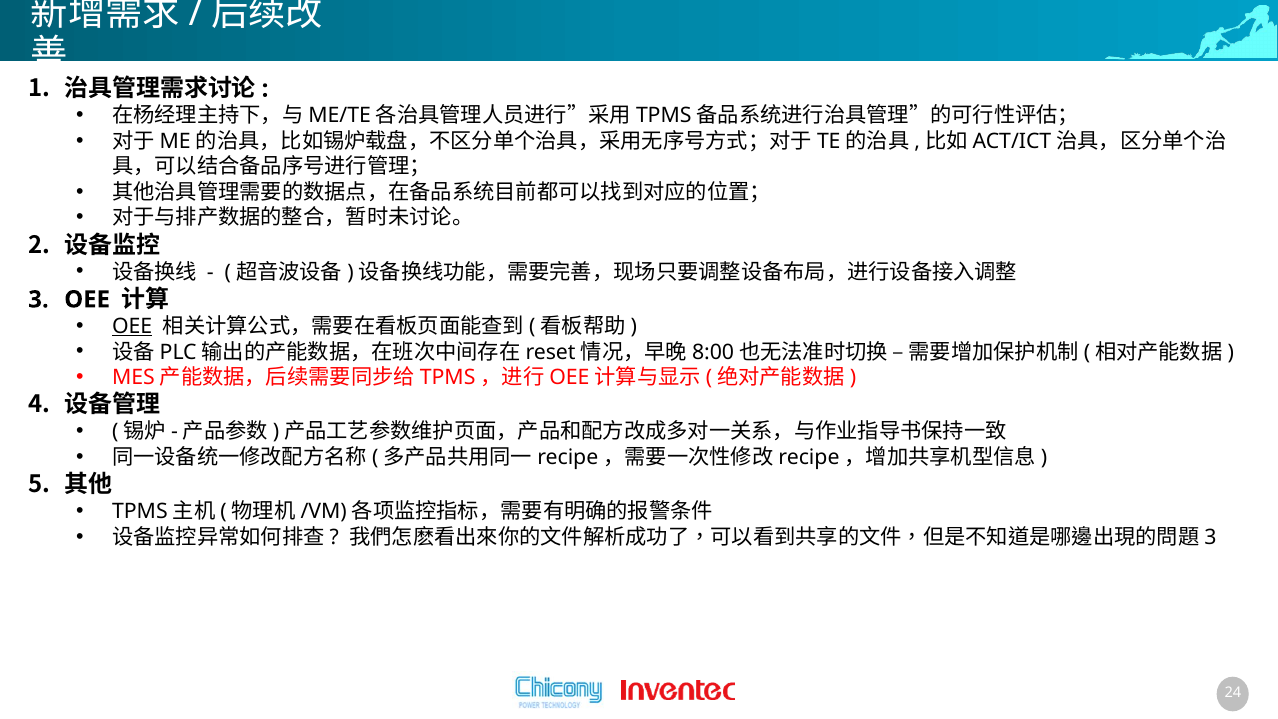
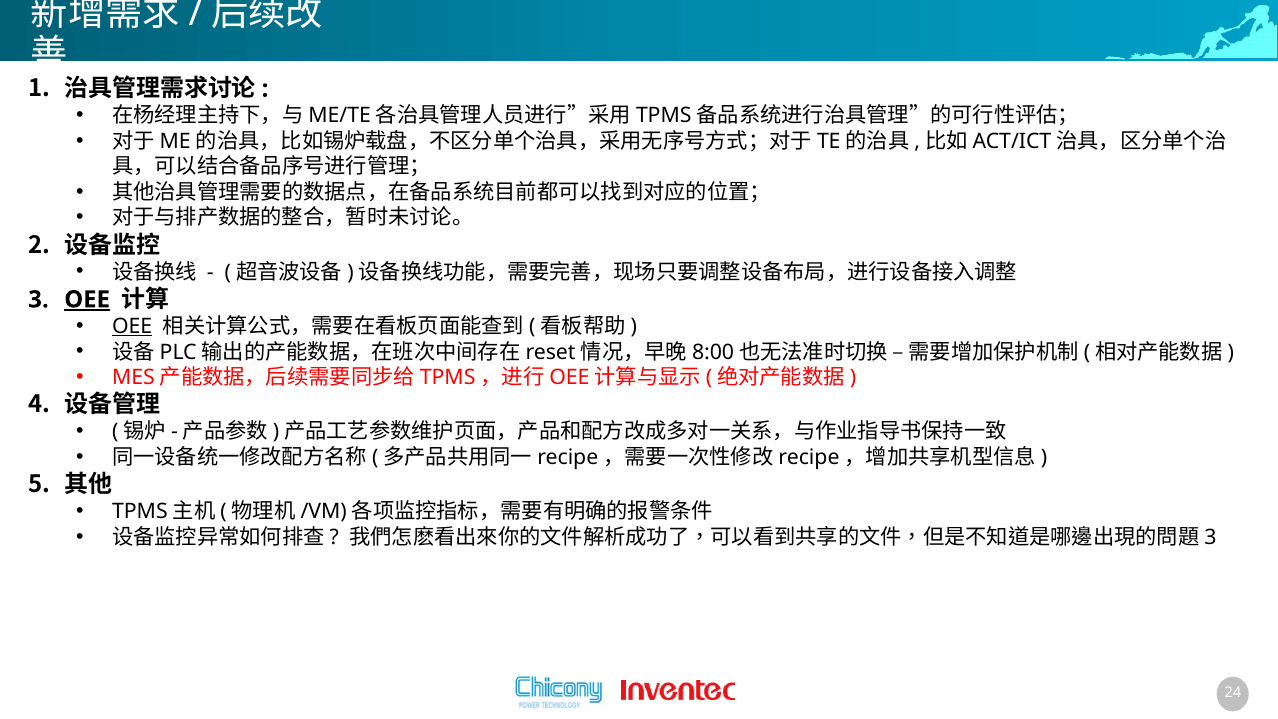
OEE underline: none -> present (87, 299)
